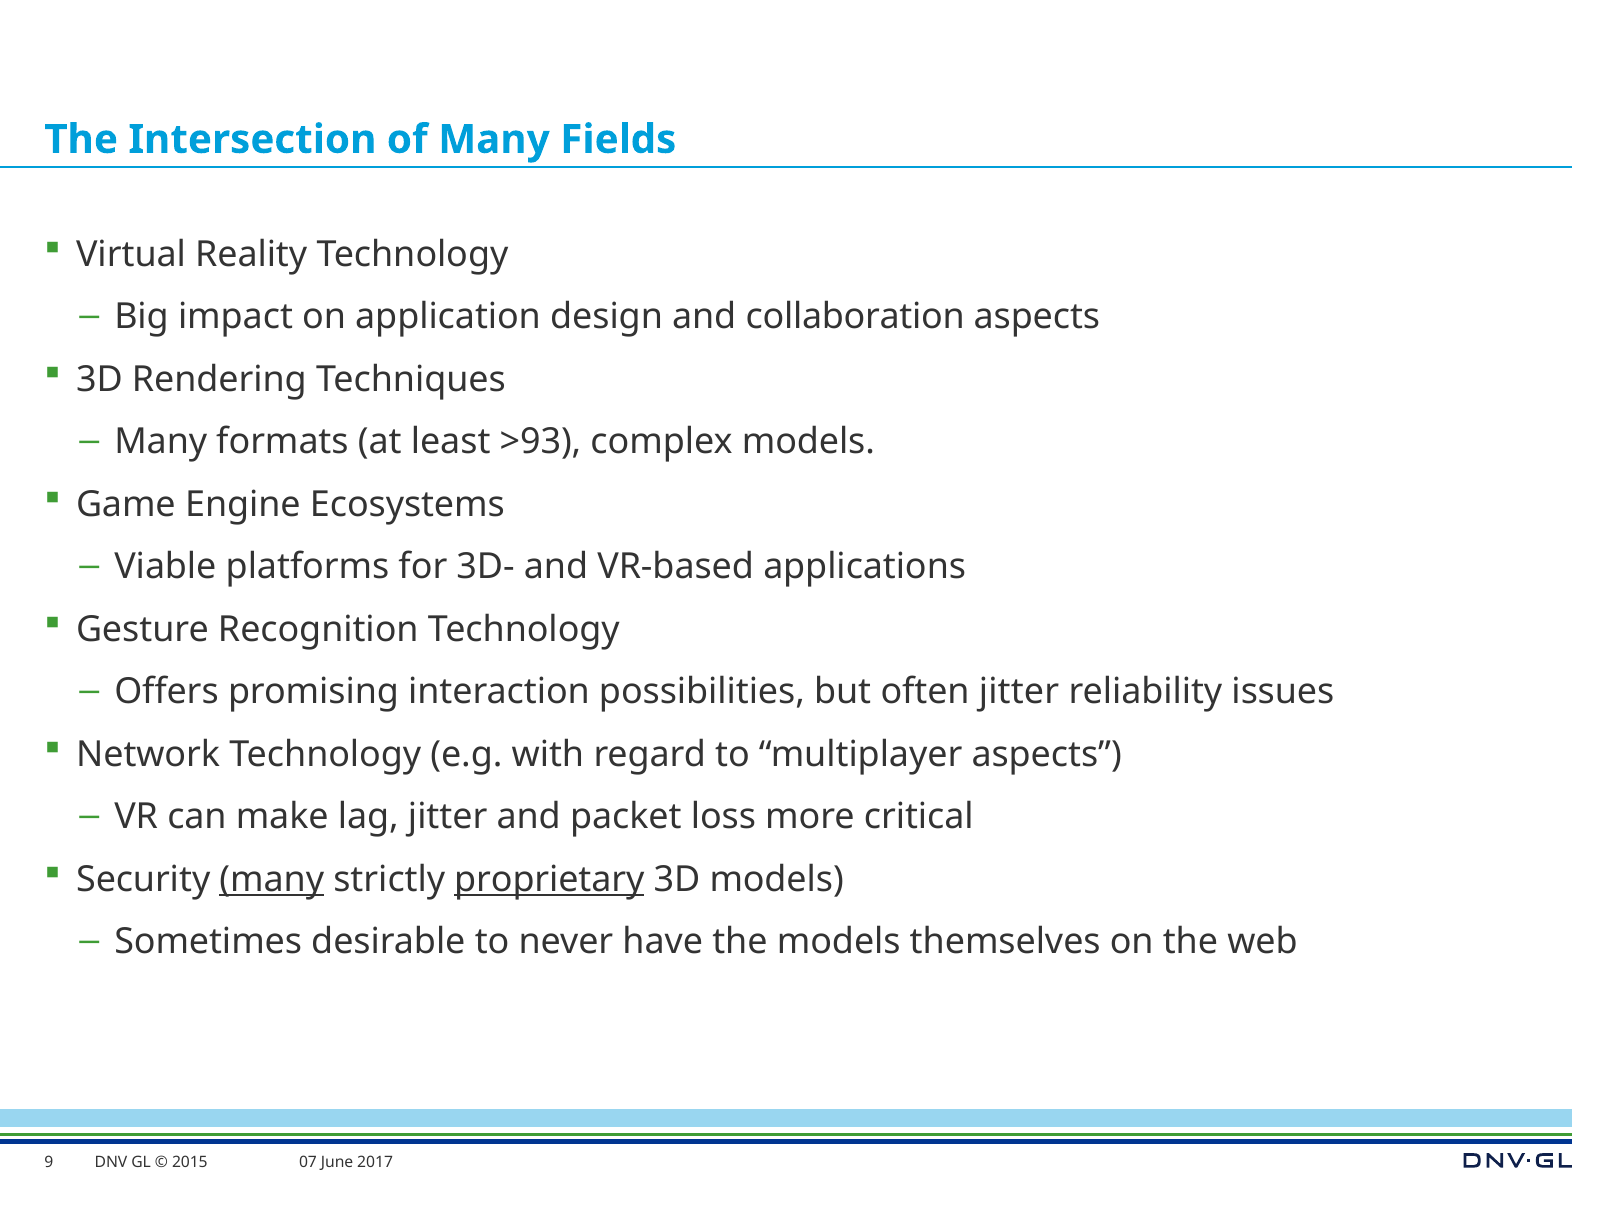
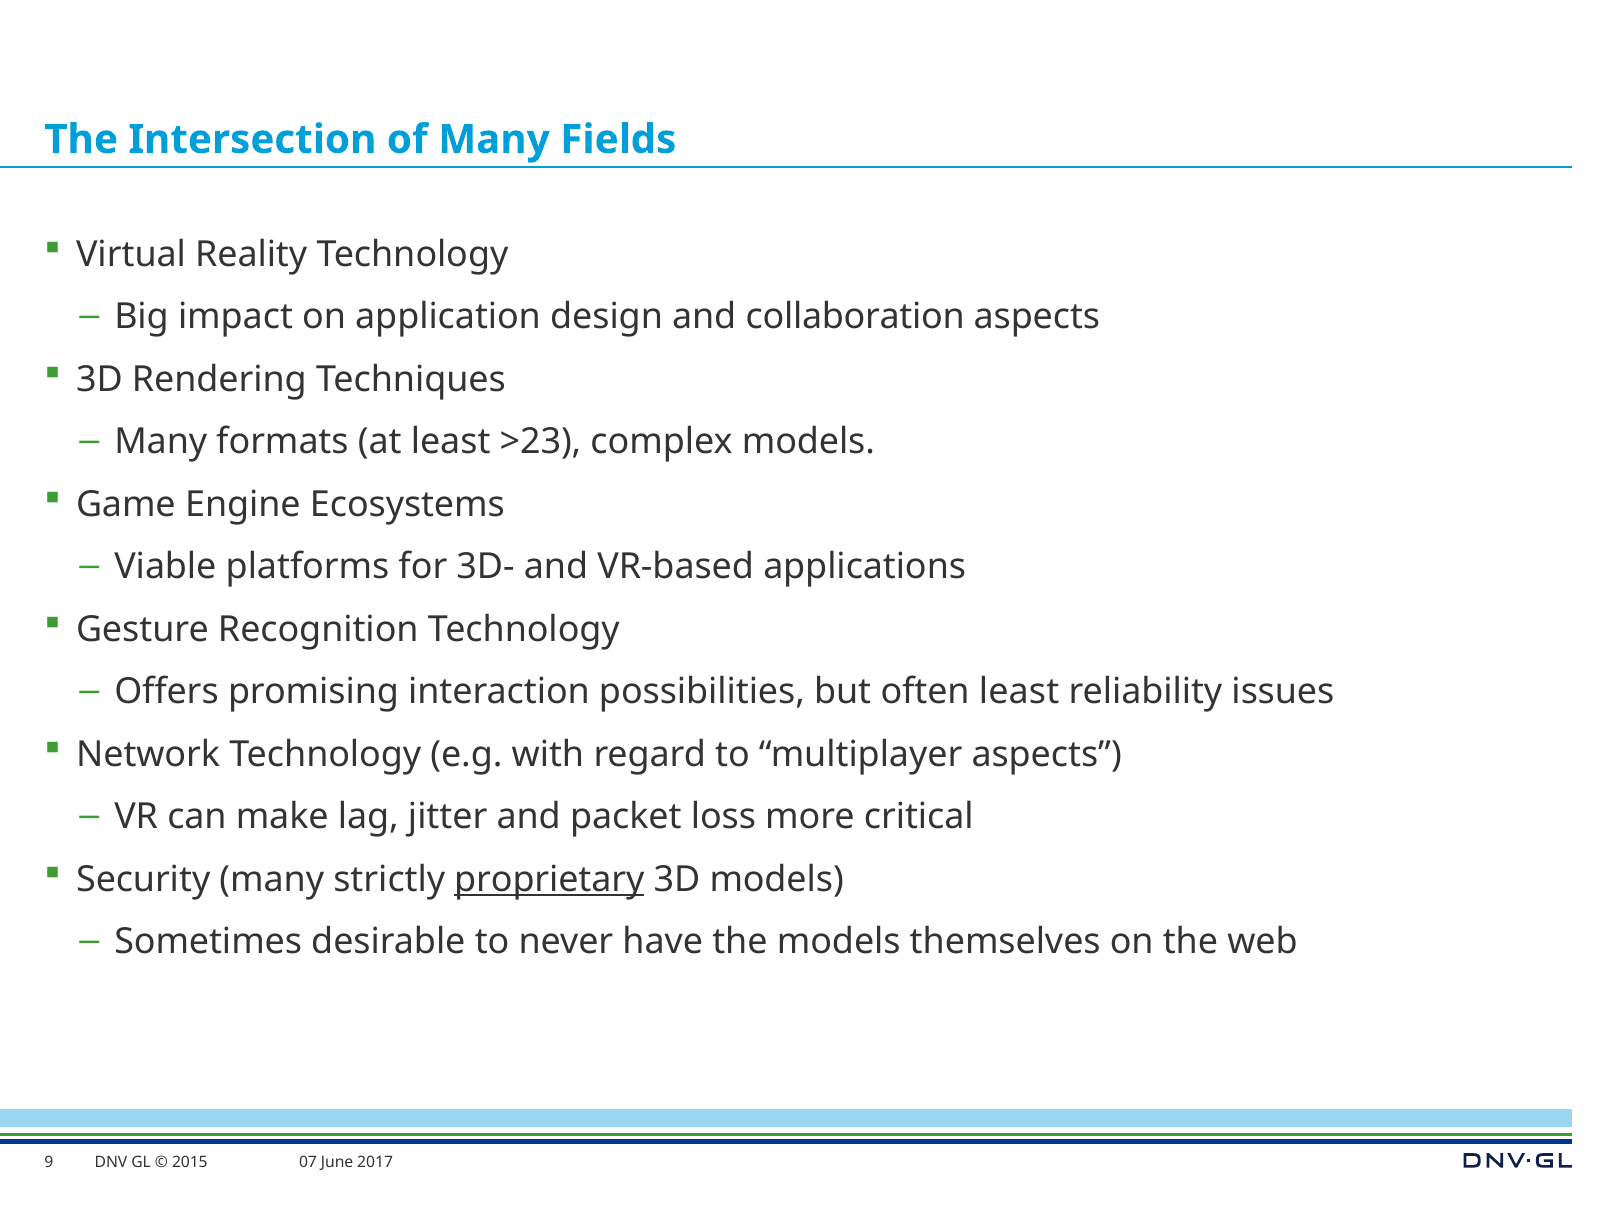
>93: >93 -> >23 (540, 442)
often jitter: jitter -> least (1019, 692)
many underline: present -> none (272, 880)
